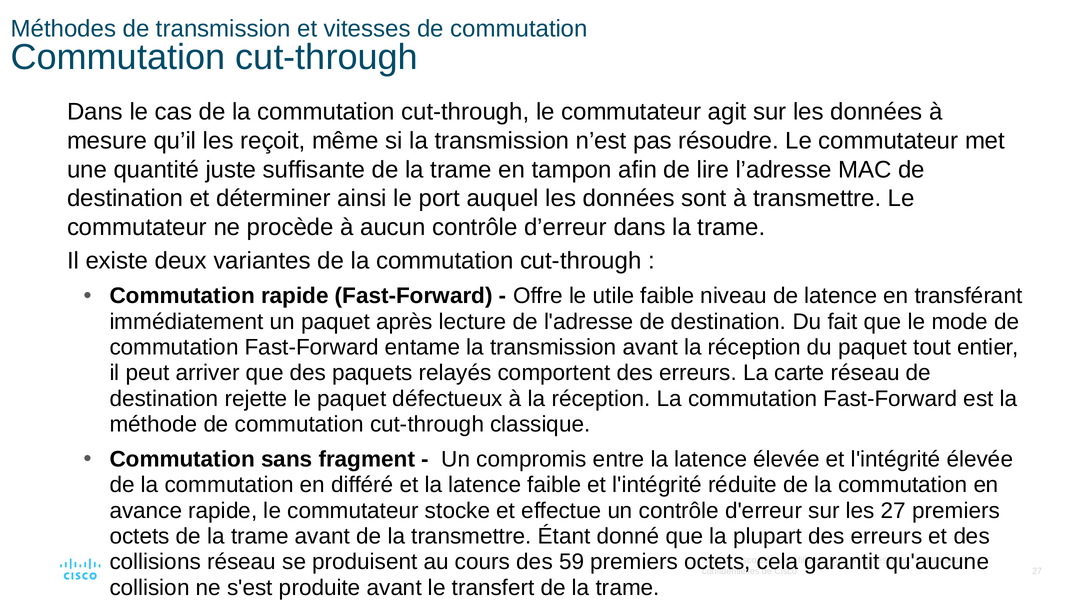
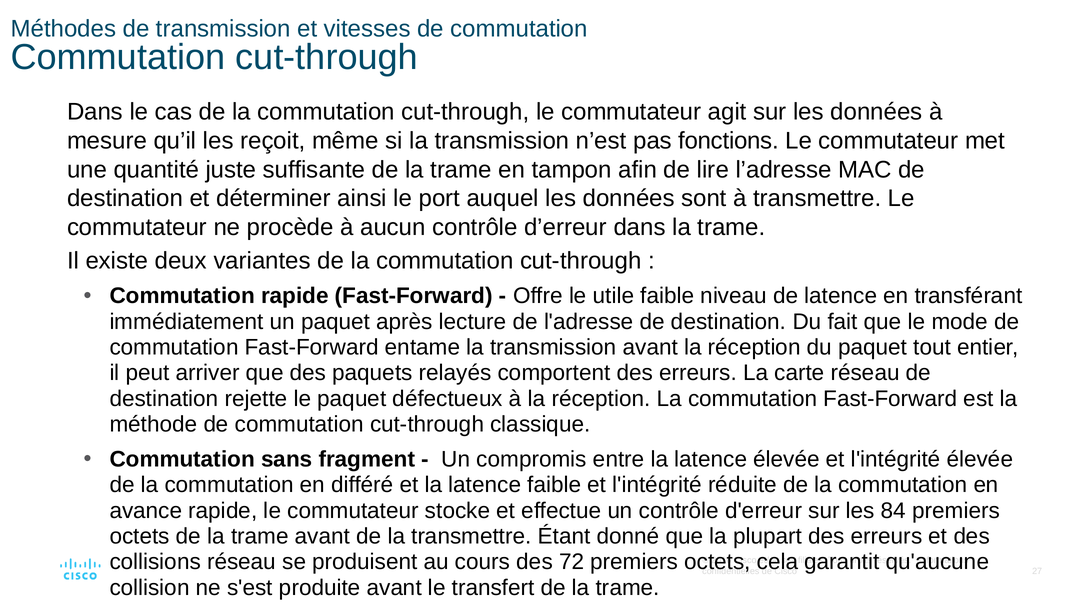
résoudre: résoudre -> fonctions (729, 141)
les 27: 27 -> 84 (893, 511)
59: 59 -> 72 (572, 562)
